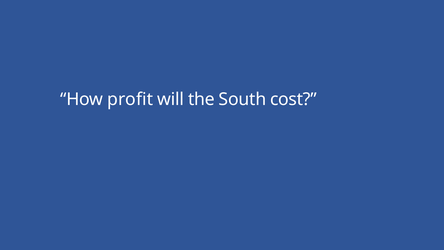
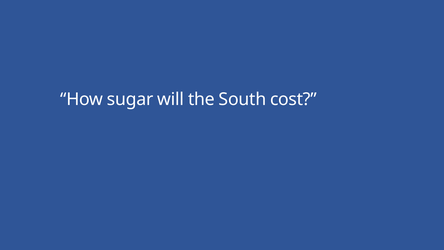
profit: profit -> sugar (130, 99)
